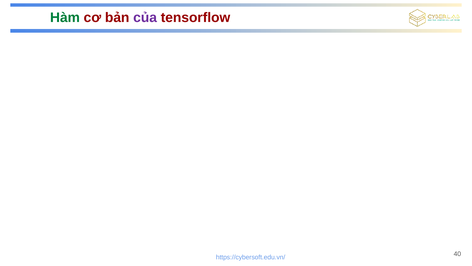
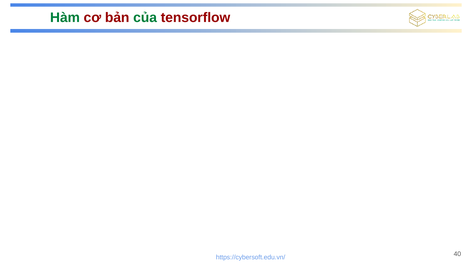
của colour: purple -> green (145, 18)
